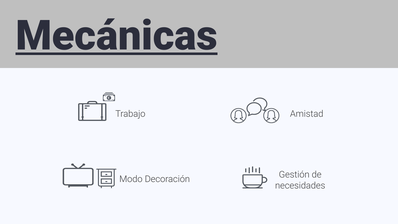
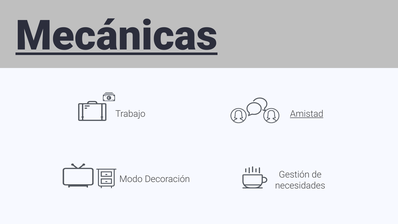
Amistad underline: none -> present (307, 114)
